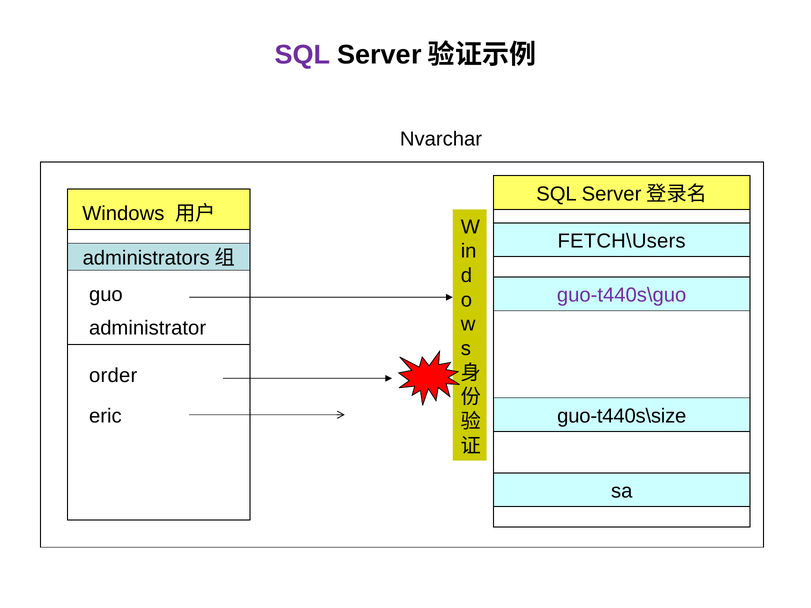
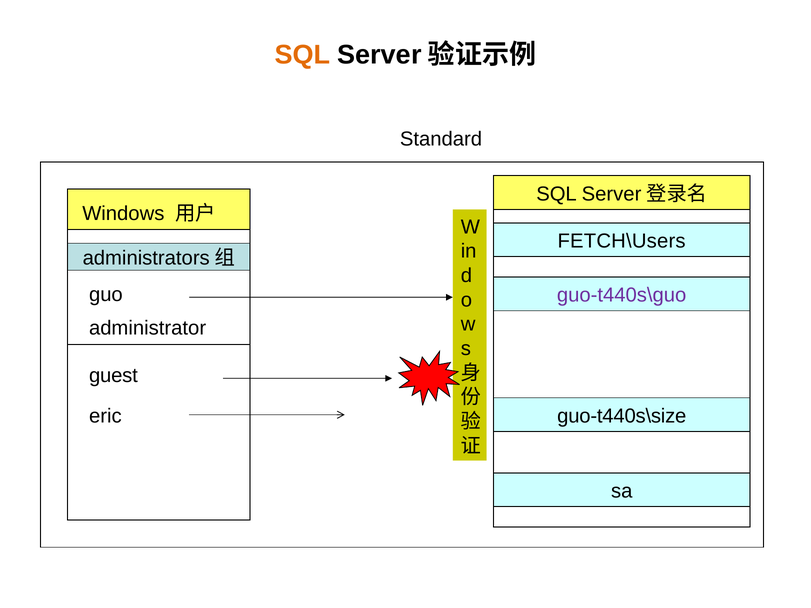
SQL colour: purple -> orange (303, 55)
Nvarchar: Nvarchar -> Standard (441, 139)
order: order -> guest (113, 376)
